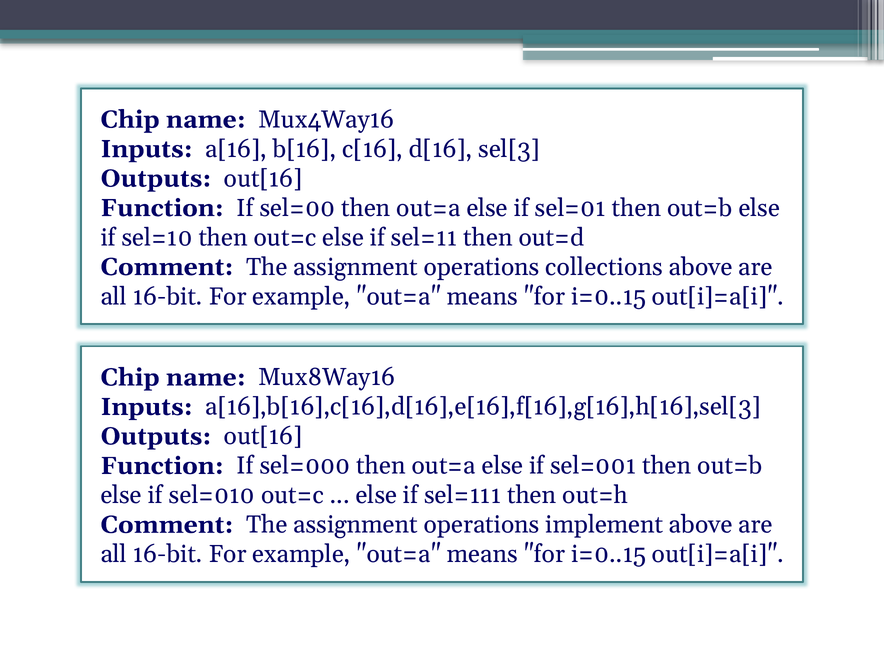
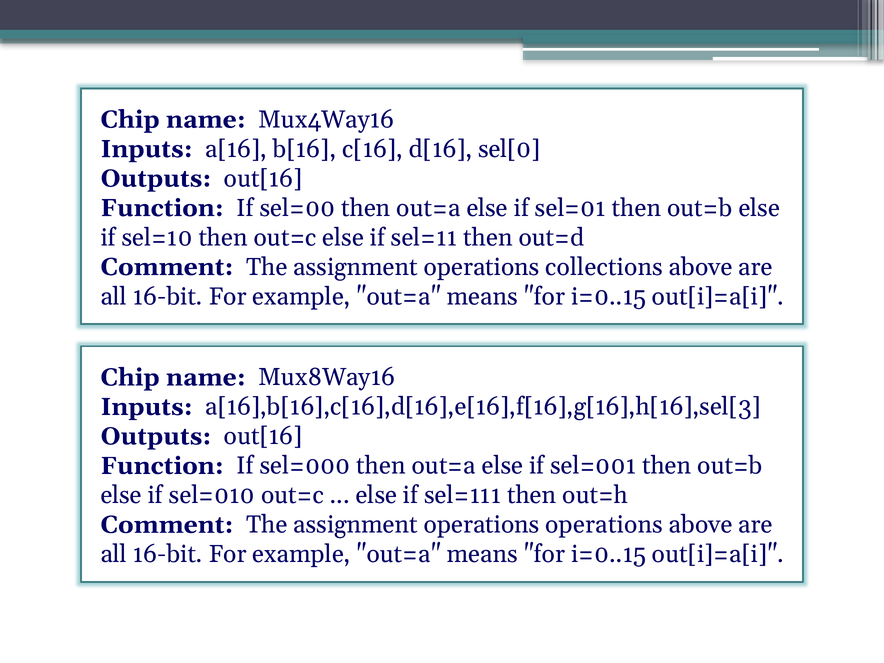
sel[3: sel[3 -> sel[0 (509, 149)
operations implement: implement -> operations (604, 525)
